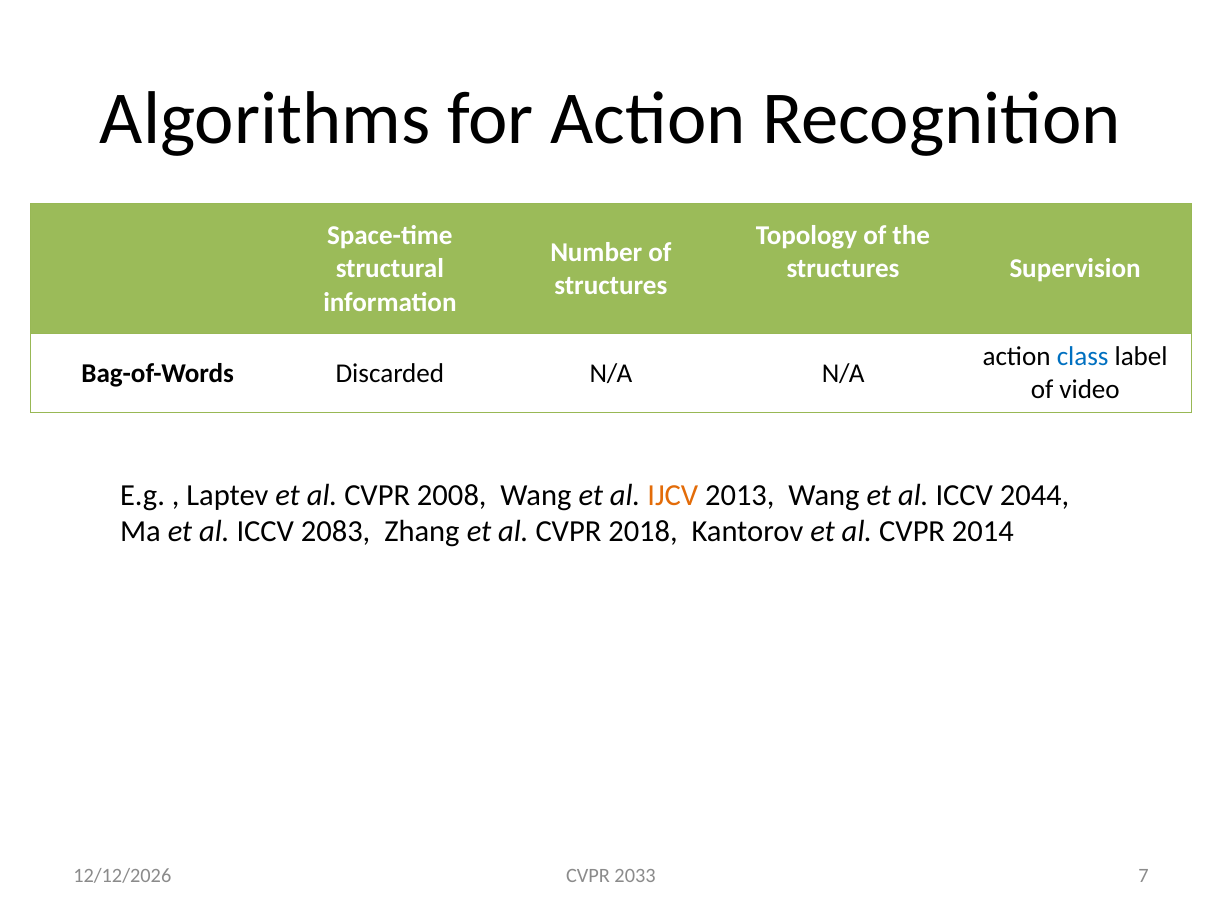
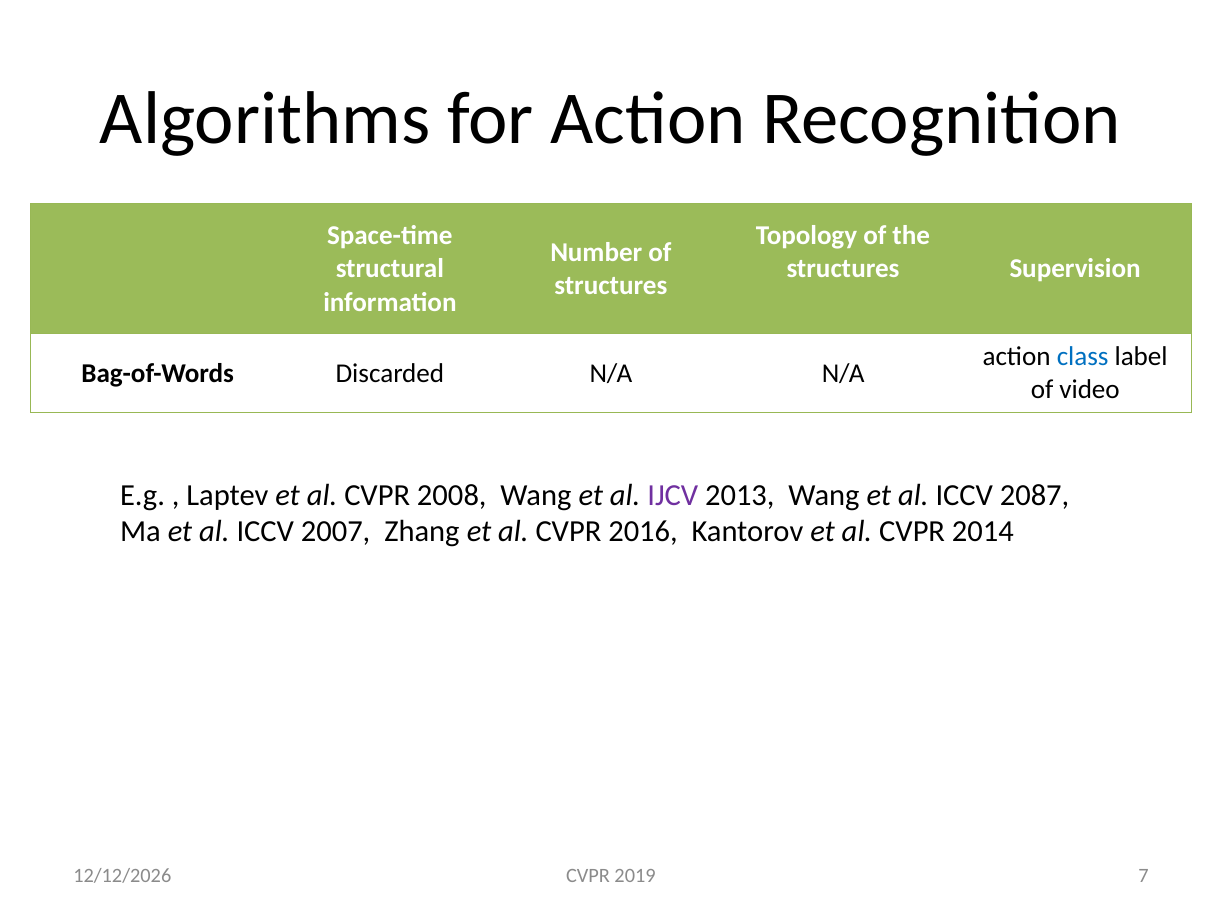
IJCV colour: orange -> purple (673, 495)
2044: 2044 -> 2087 (1035, 495)
2083: 2083 -> 2007 (336, 532)
2018: 2018 -> 2016 (643, 532)
2033: 2033 -> 2019 (635, 875)
